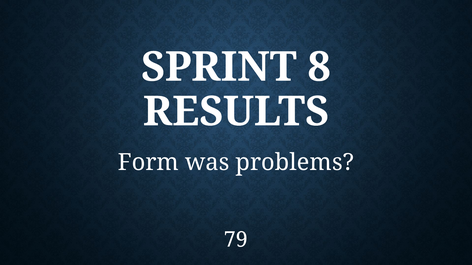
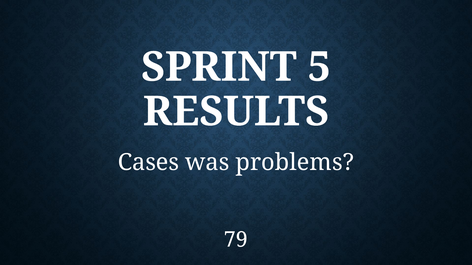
8: 8 -> 5 (319, 67)
Form: Form -> Cases (148, 163)
